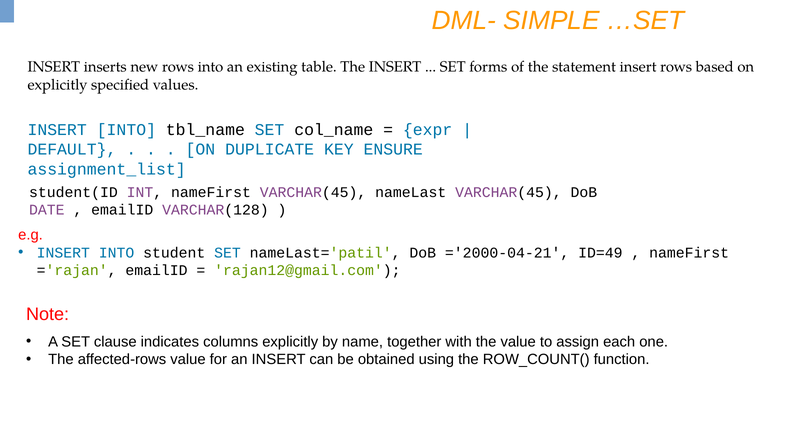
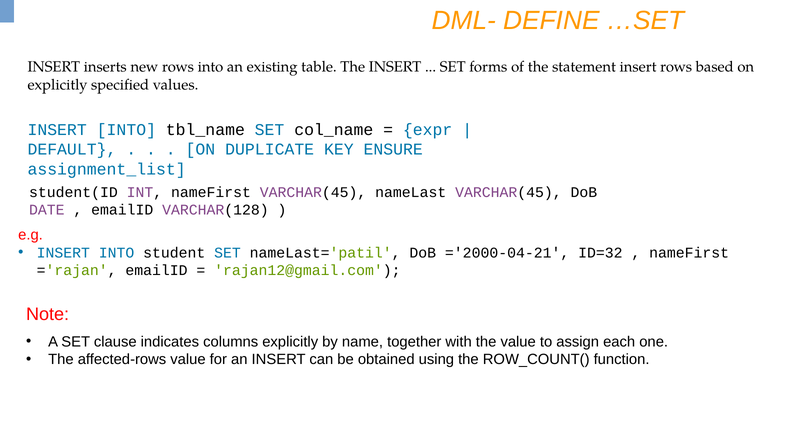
SIMPLE: SIMPLE -> DEFINE (552, 21)
ID=49: ID=49 -> ID=32 (600, 253)
